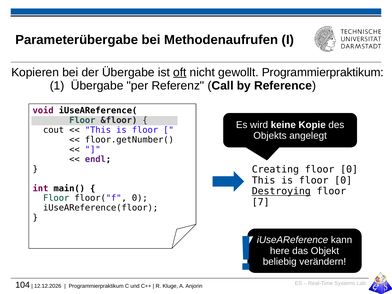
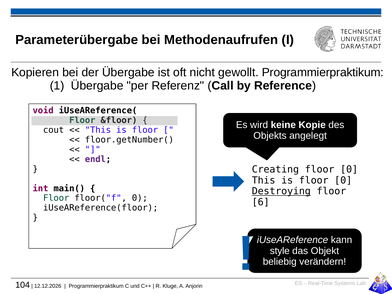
oft underline: present -> none (180, 72)
7: 7 -> 6 (261, 202)
here: here -> style (280, 251)
